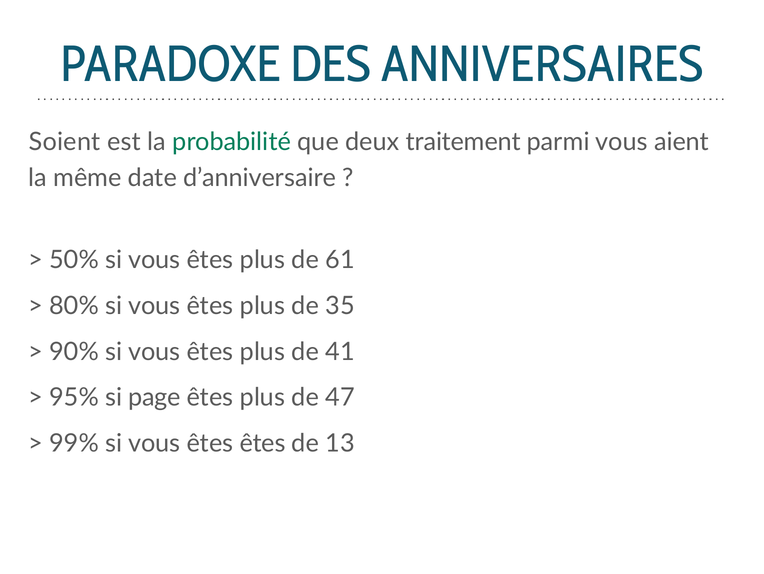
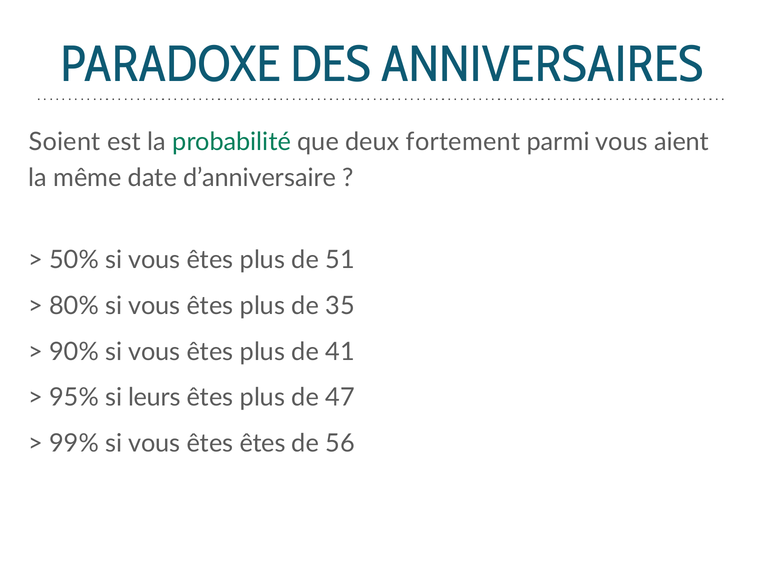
traitement: traitement -> fortement (463, 142)
61: 61 -> 51 (340, 260)
page: page -> leurs (154, 398)
13: 13 -> 56 (340, 444)
